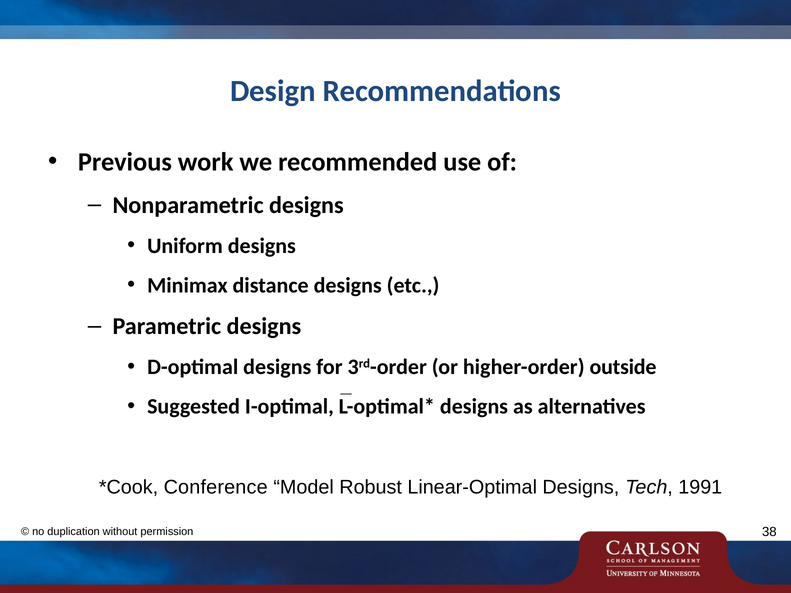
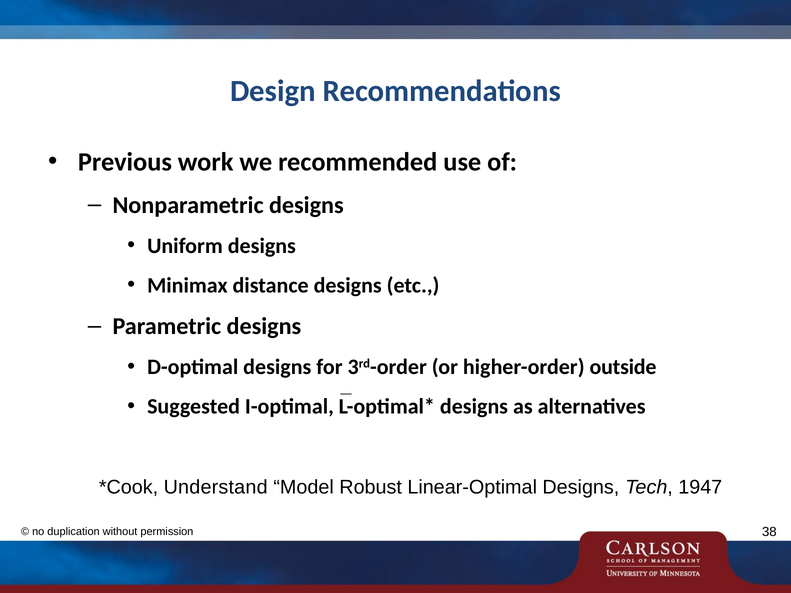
Conference: Conference -> Understand (216, 487)
1991: 1991 -> 1947 (700, 487)
